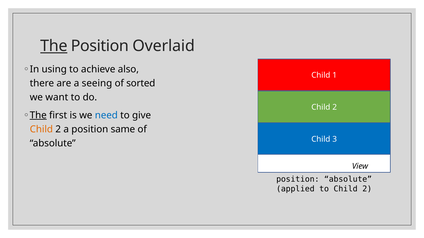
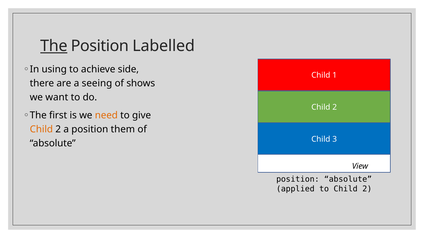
Overlaid: Overlaid -> Labelled (164, 46)
also: also -> side (128, 70)
sorted: sorted -> shows (141, 84)
The underline: present -> none (38, 115)
need colour: blue -> orange (106, 115)
same: same -> them (123, 129)
